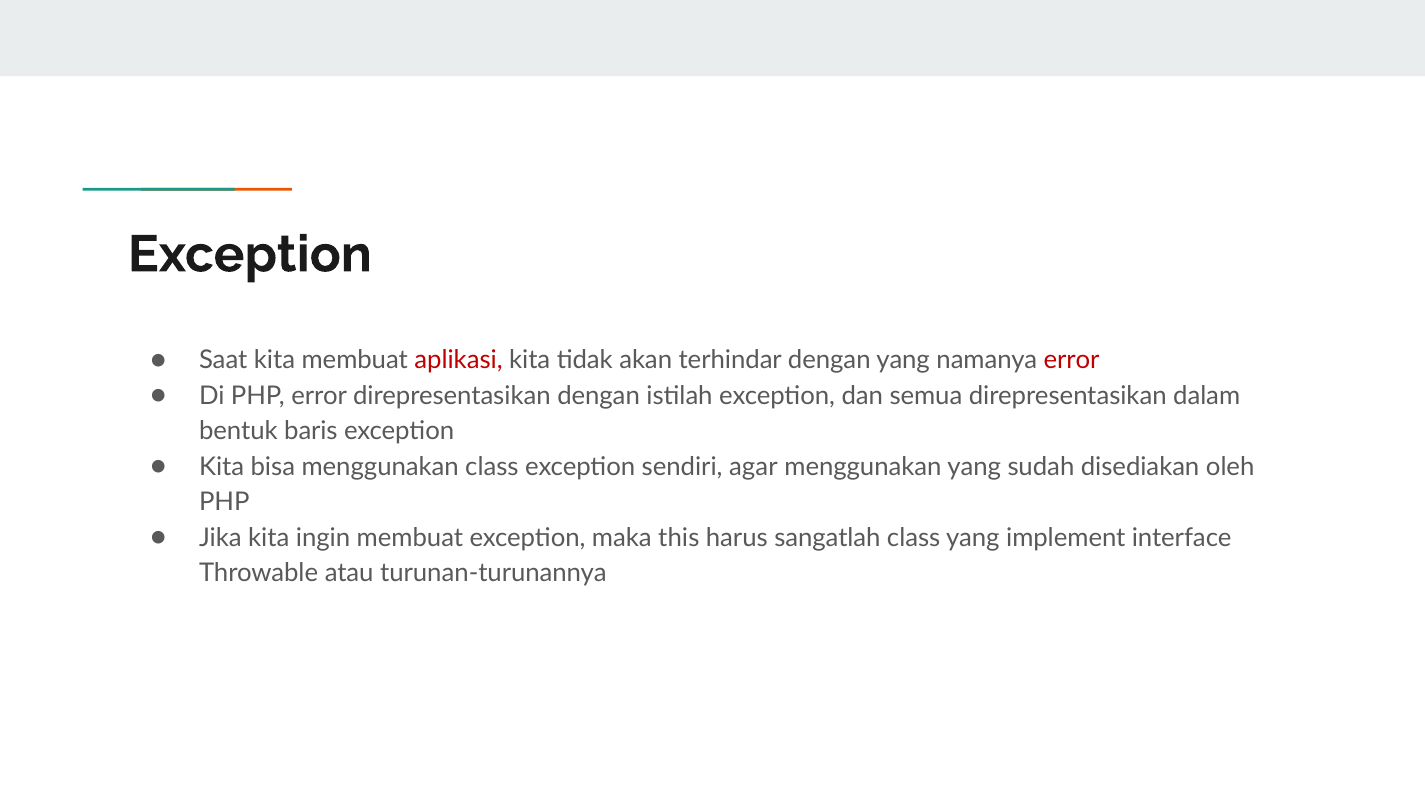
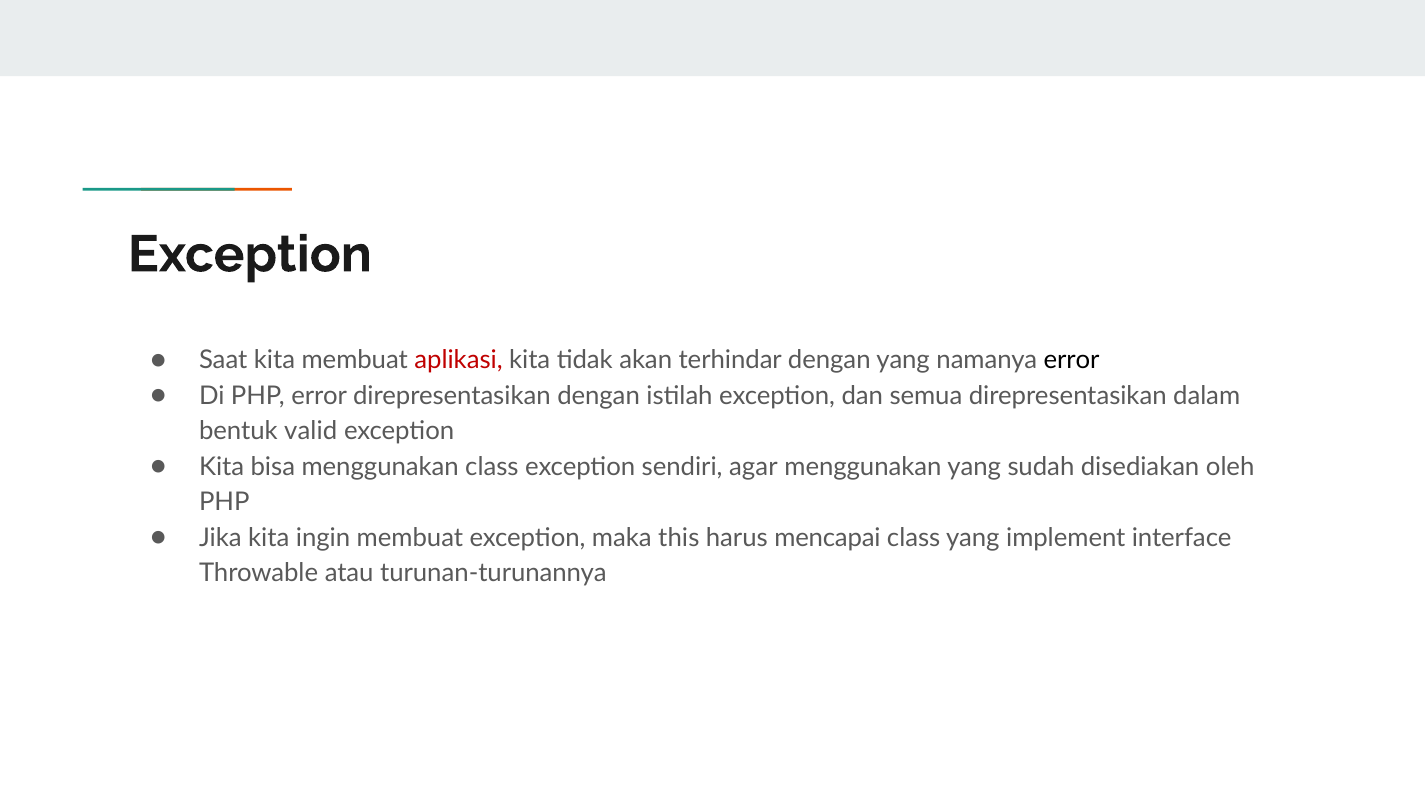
error colour: red -> black (1072, 360)
baris: baris -> valid (311, 431)
sangatlah: sangatlah -> mencapai (827, 538)
